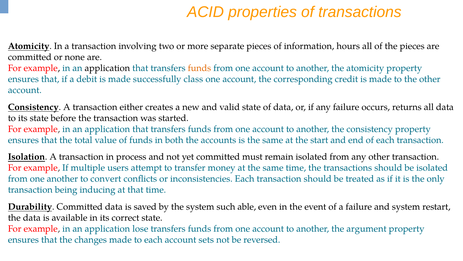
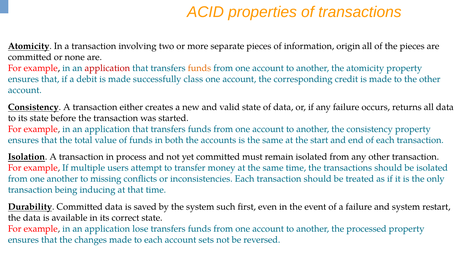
hours: hours -> origin (348, 46)
application colour: black -> red (107, 68)
convert: convert -> missing (106, 179)
able: able -> first (247, 206)
argument: argument -> processed (367, 228)
